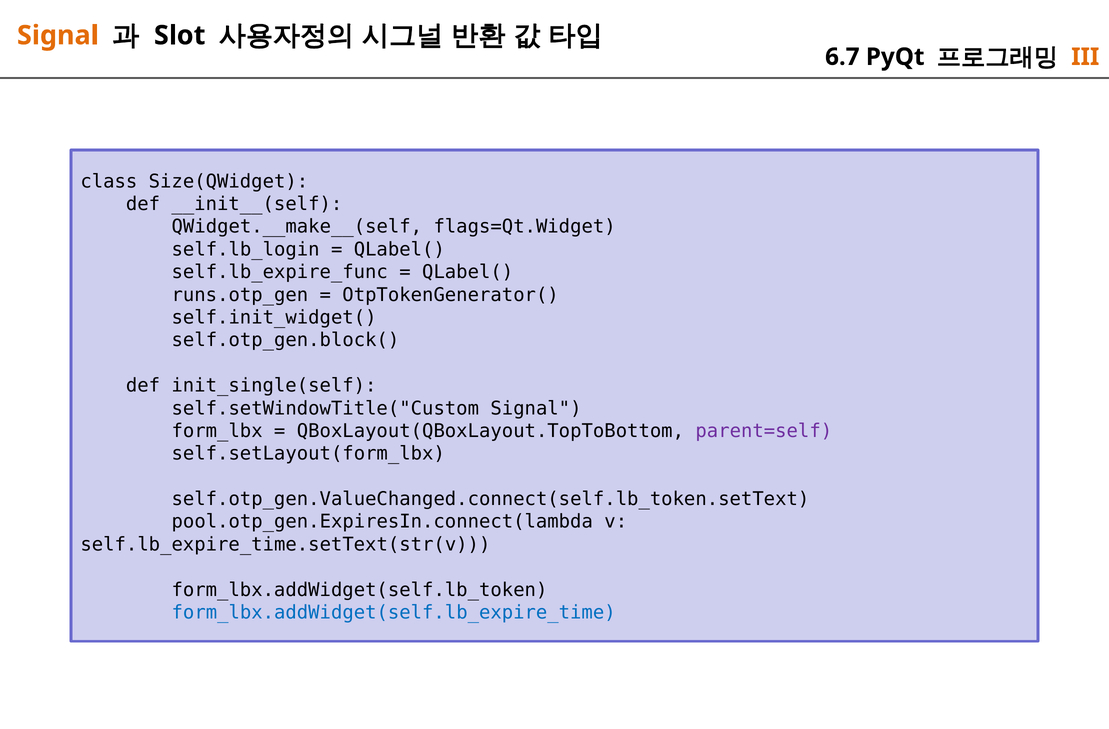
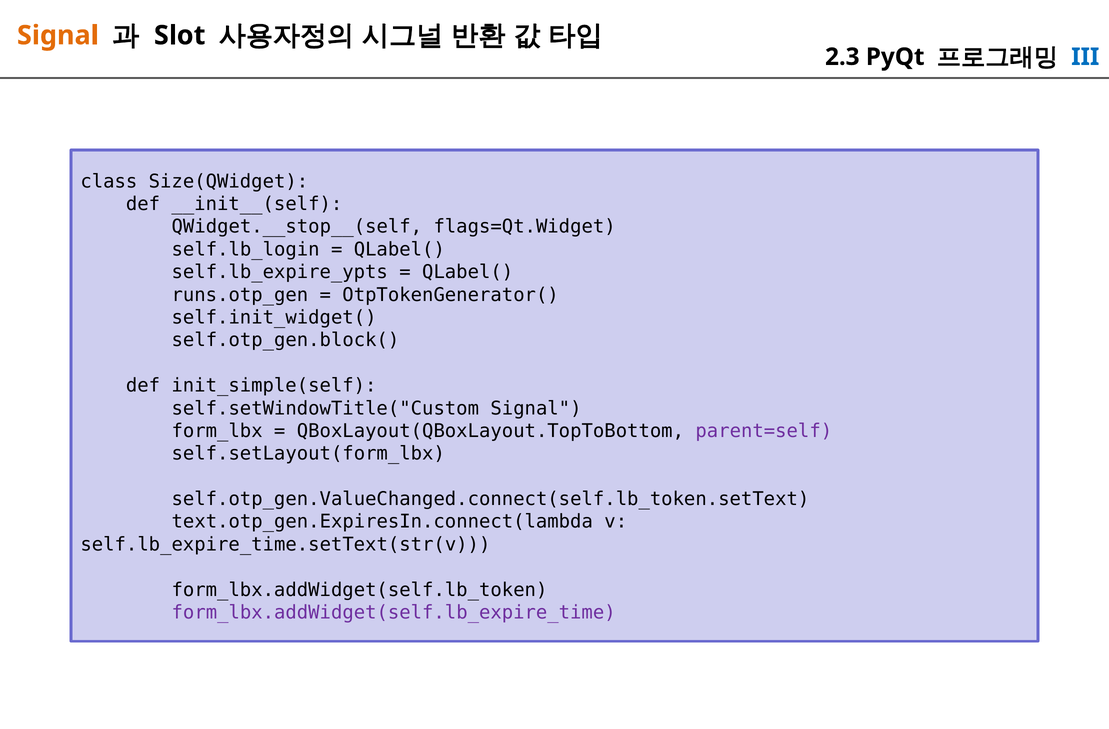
6.7: 6.7 -> 2.3 (842, 57)
III colour: orange -> blue (1085, 57)
QWidget.__make__(self: QWidget.__make__(self -> QWidget.__stop__(self (297, 227)
self.lb_expire_func: self.lb_expire_func -> self.lb_expire_ypts (280, 272)
init_single(self: init_single(self -> init_simple(self (274, 385)
pool.otp_gen.ExpiresIn.connect(lambda: pool.otp_gen.ExpiresIn.connect(lambda -> text.otp_gen.ExpiresIn.connect(lambda (382, 521)
form_lbx.addWidget(self.lb_expire_time colour: blue -> purple (394, 612)
